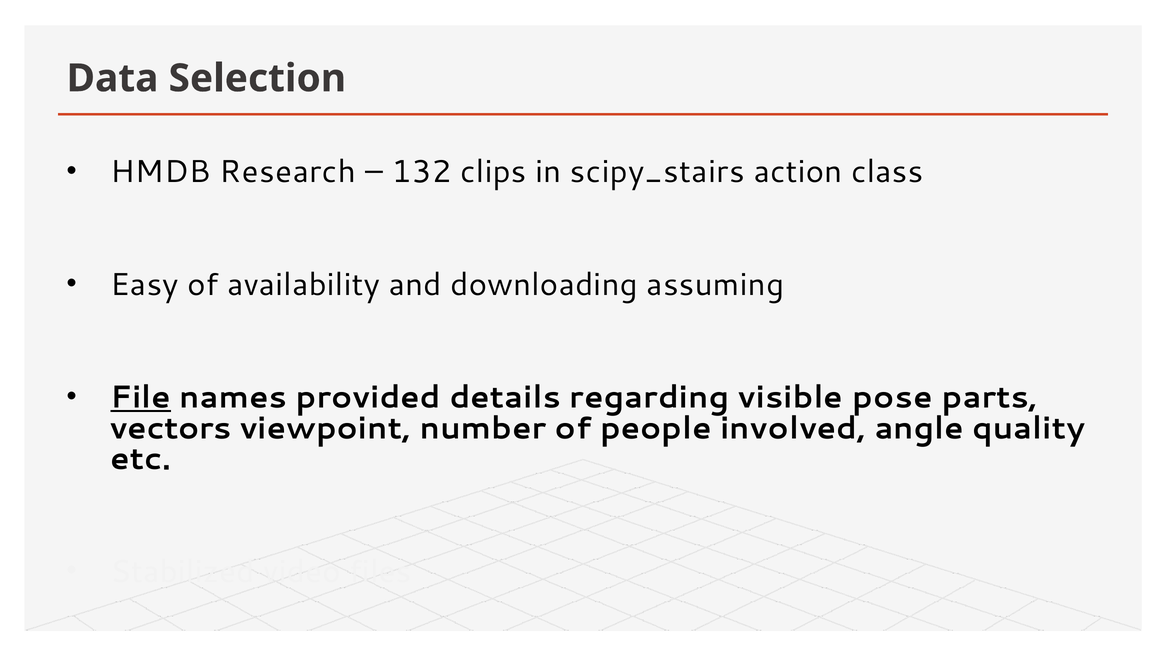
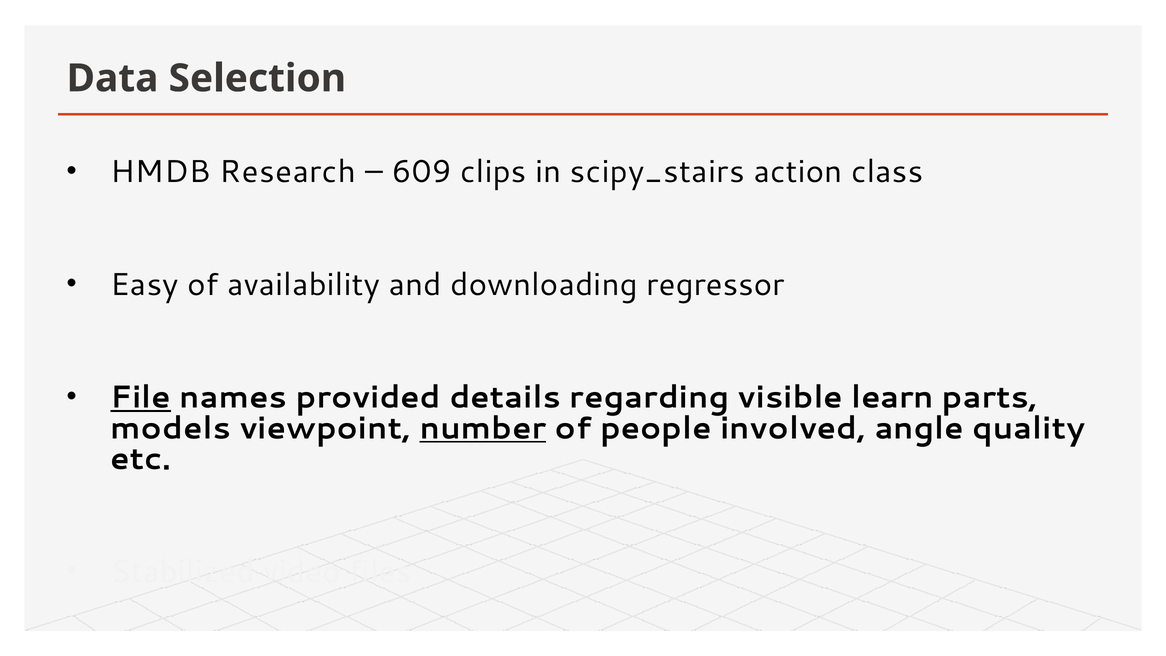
132: 132 -> 609 (422, 172)
assuming: assuming -> regressor (715, 285)
pose: pose -> learn (893, 397)
vectors: vectors -> models (171, 428)
number underline: none -> present (483, 428)
